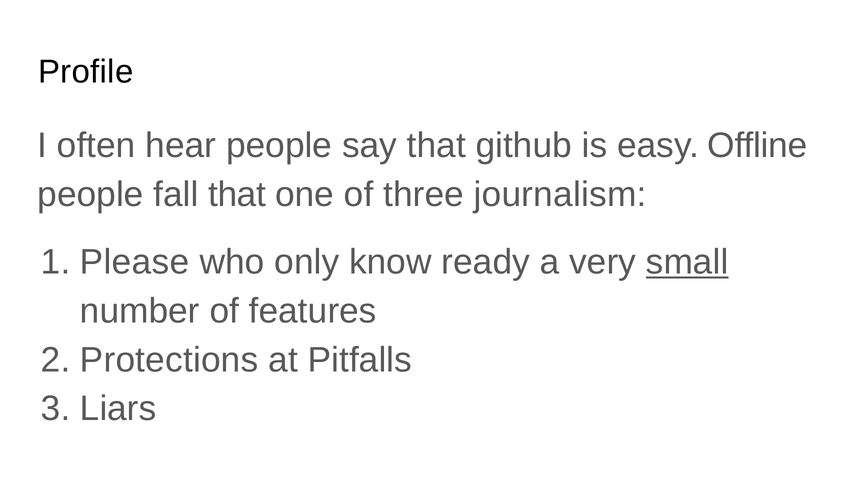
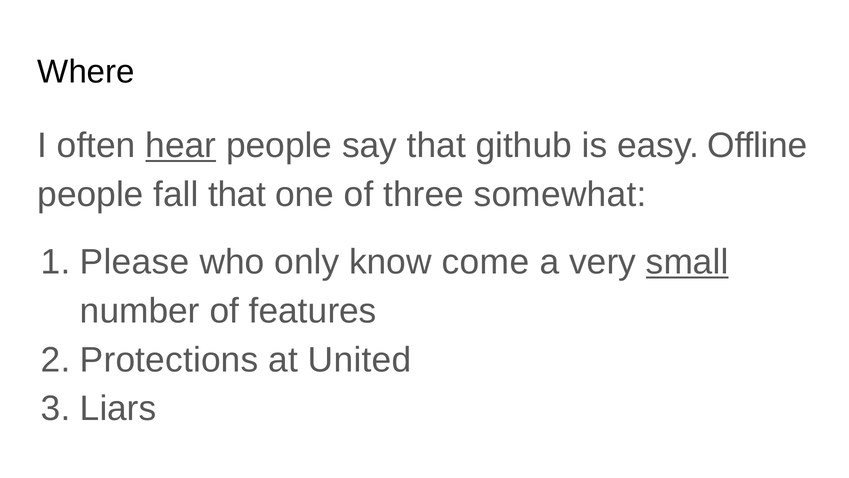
Profile: Profile -> Where (86, 72)
hear underline: none -> present (181, 146)
journalism: journalism -> somewhat (560, 194)
ready: ready -> come (485, 262)
Pitfalls: Pitfalls -> United (360, 360)
